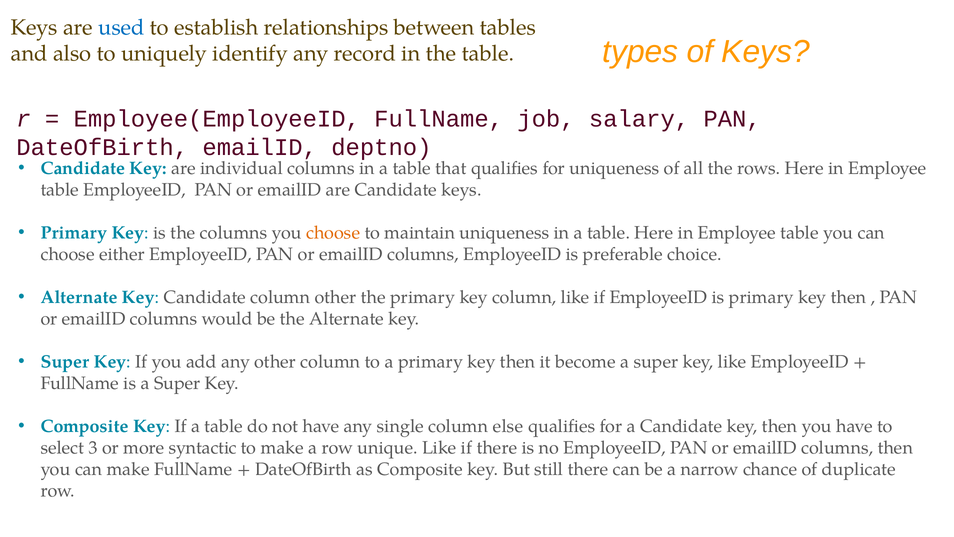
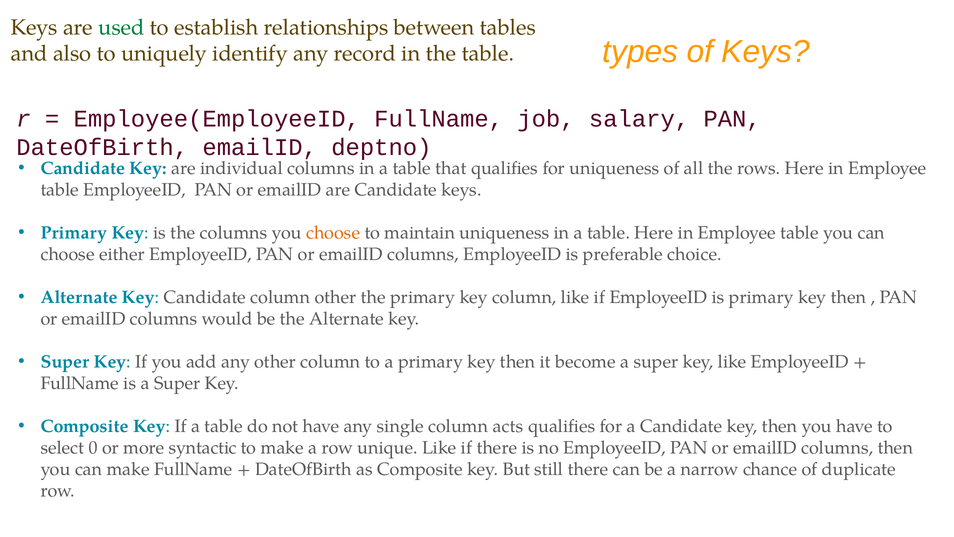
used colour: blue -> green (122, 27)
else: else -> acts (508, 426)
3: 3 -> 0 (93, 447)
